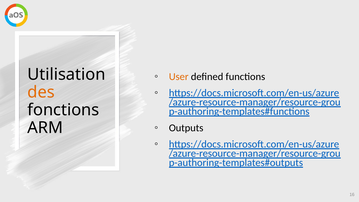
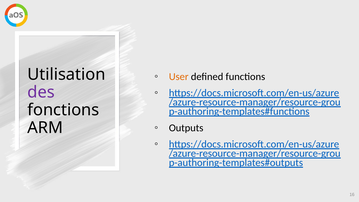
des colour: orange -> purple (41, 92)
